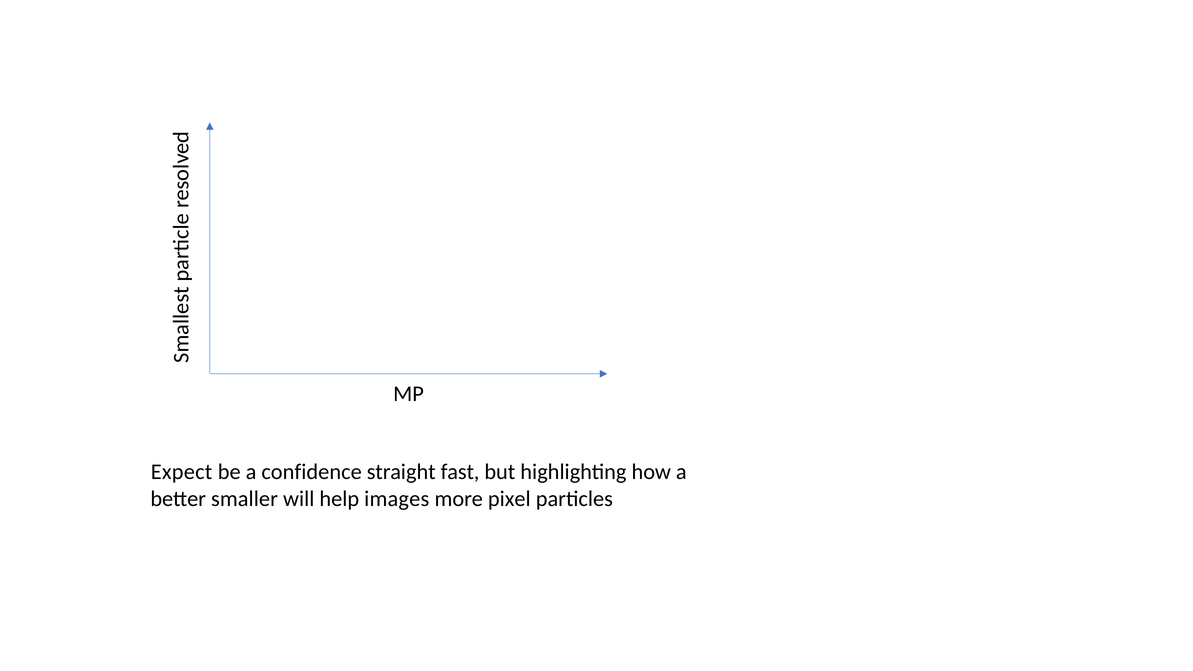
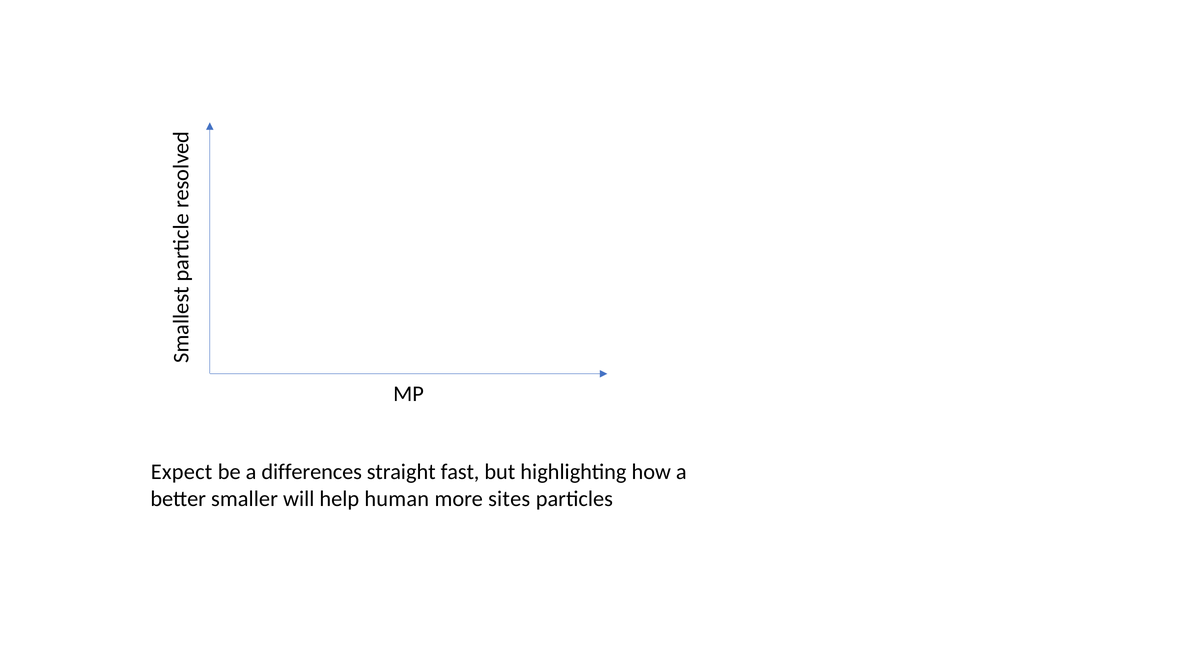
confidence: confidence -> differences (312, 472)
images: images -> human (397, 499)
pixel: pixel -> sites (509, 499)
